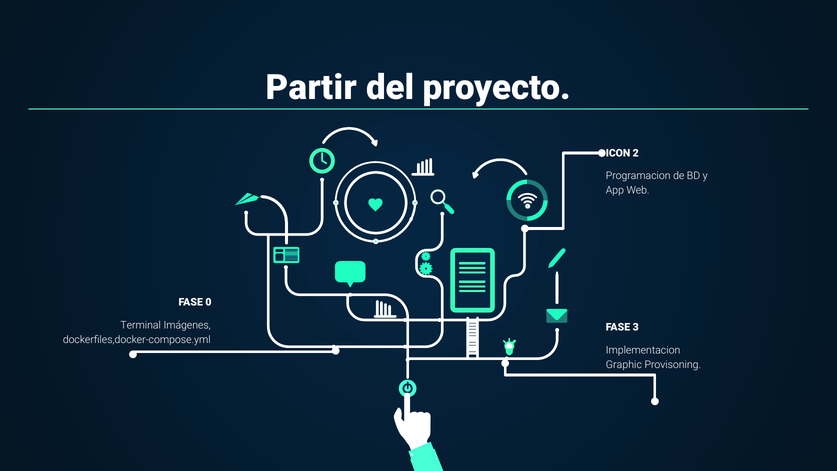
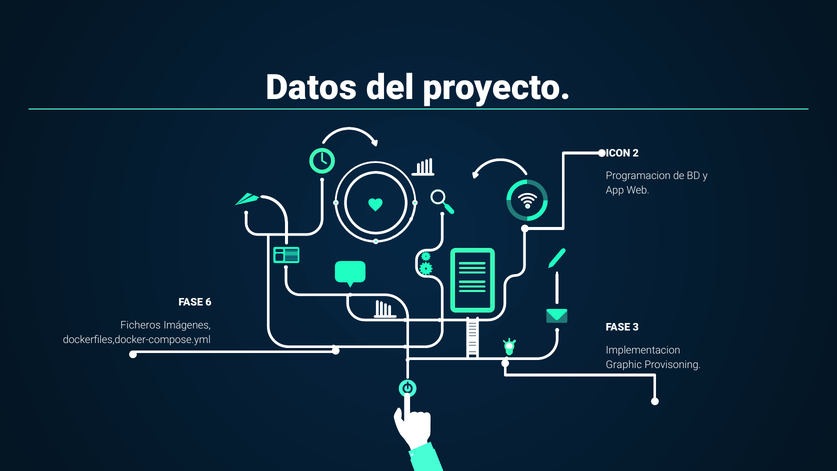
Partir: Partir -> Datos (311, 88)
0: 0 -> 6 (208, 302)
Terminal: Terminal -> Ficheros (141, 325)
